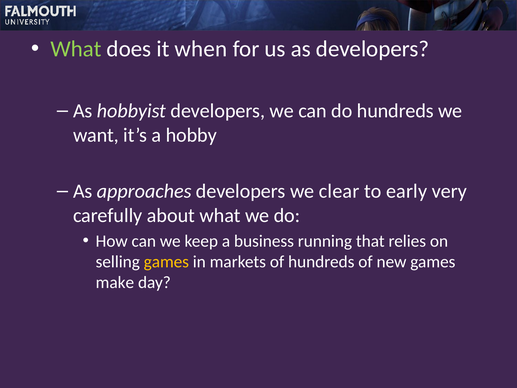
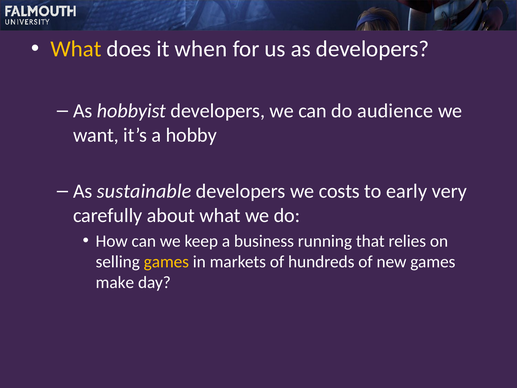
What colour: light green -> yellow (76, 49)
do hundreds: hundreds -> audience (395, 111)
approaches: approaches -> sustainable (144, 191)
clear: clear -> costs (339, 191)
